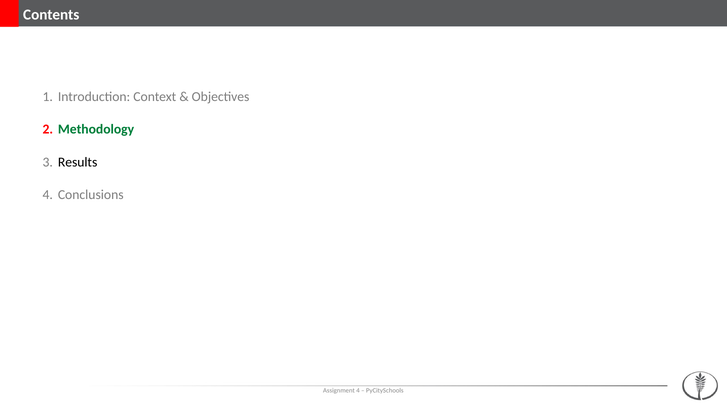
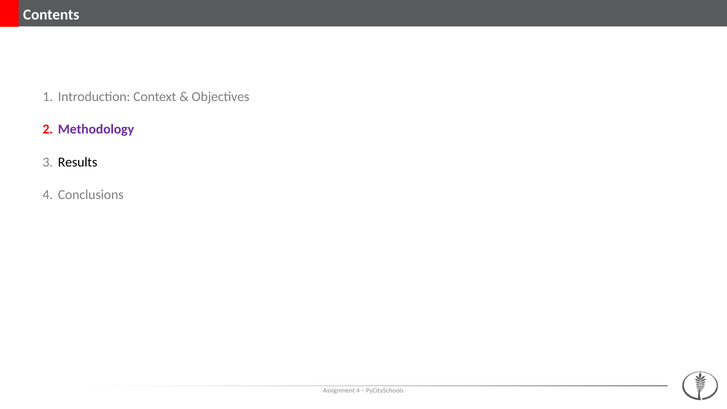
Methodology colour: green -> purple (96, 129)
